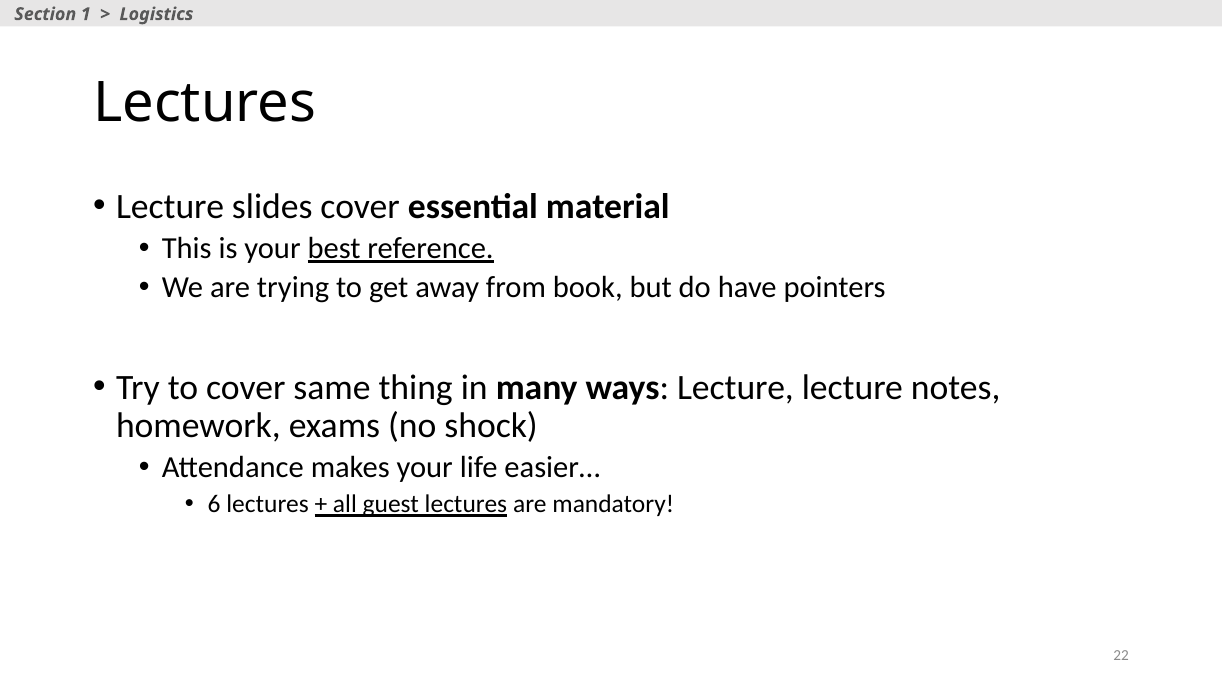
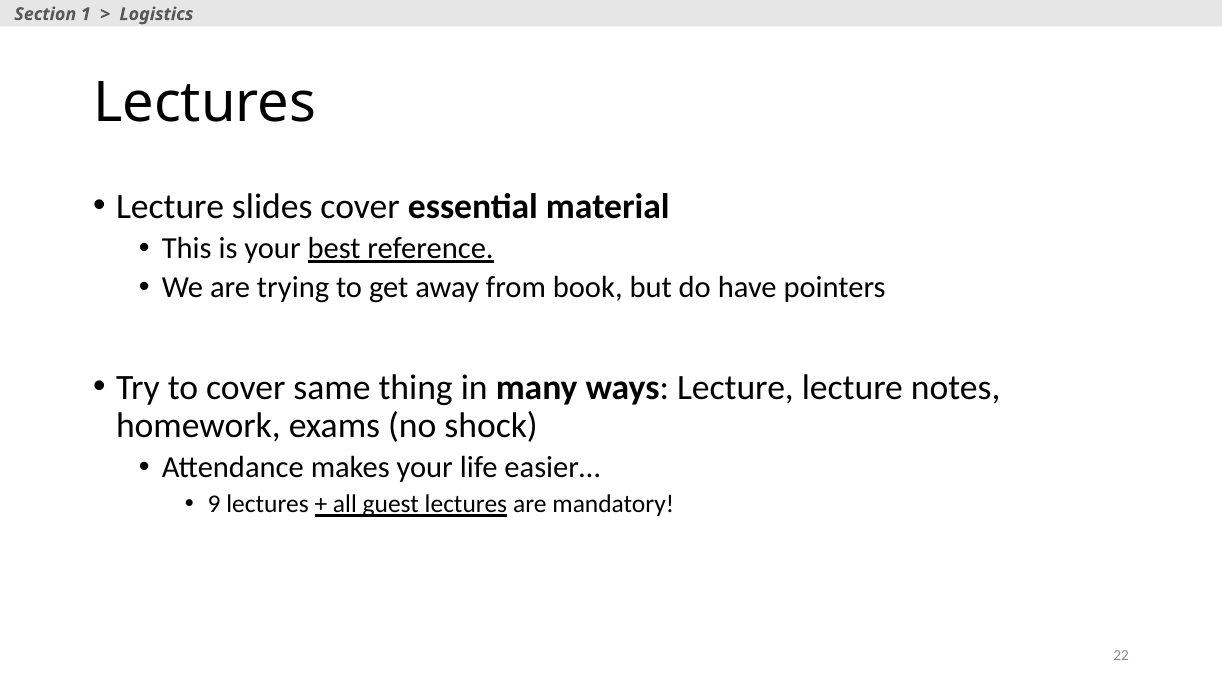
6: 6 -> 9 (214, 505)
